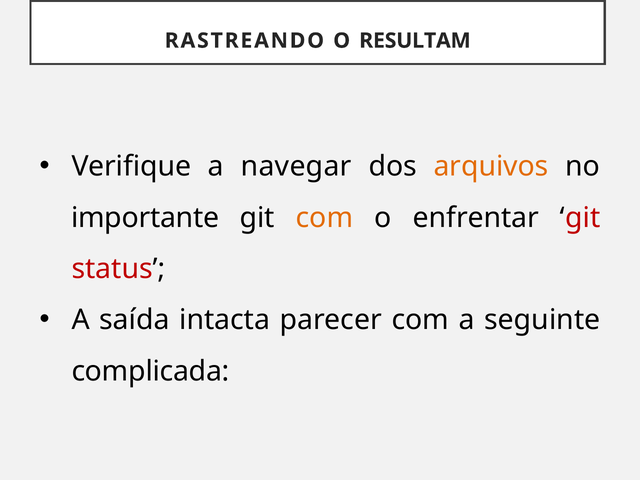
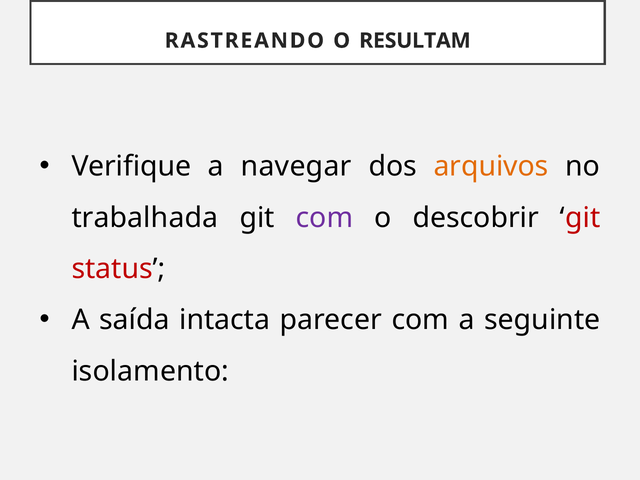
importante: importante -> trabalhada (145, 218)
com colour: orange -> purple (325, 218)
enfrentar: enfrentar -> descobrir (476, 218)
complicada: complicada -> isolamento (150, 371)
